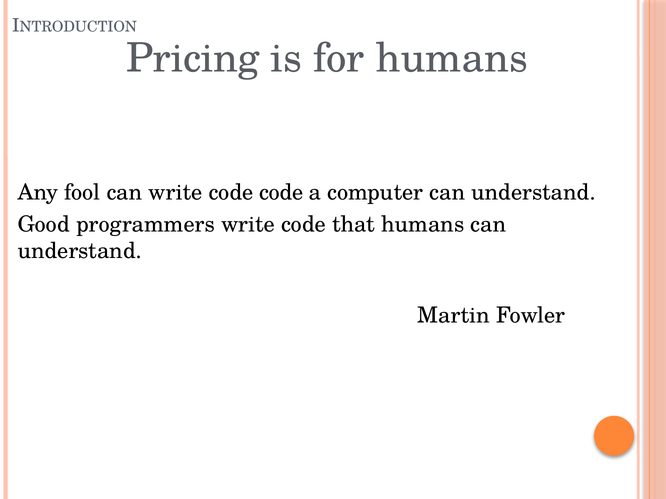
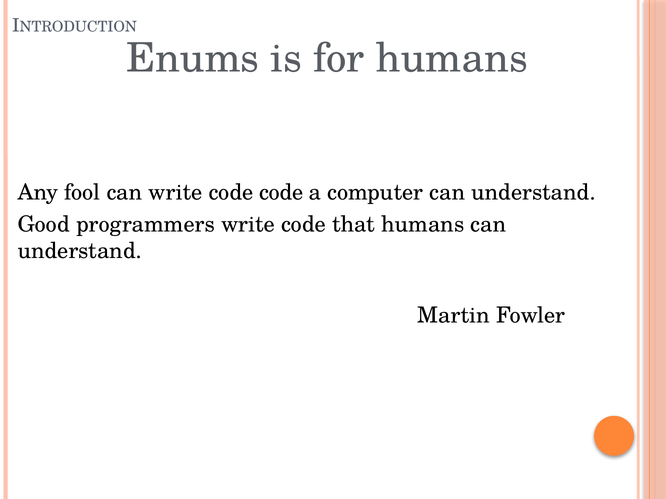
Pricing: Pricing -> Enums (193, 58)
